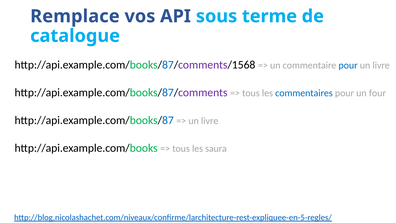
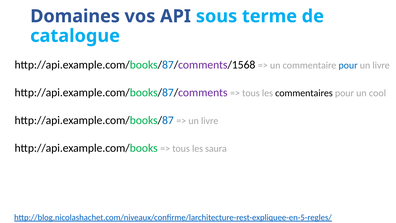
Remplace: Remplace -> Domaines (75, 16)
commentaires colour: blue -> black (304, 93)
four: four -> cool (377, 93)
